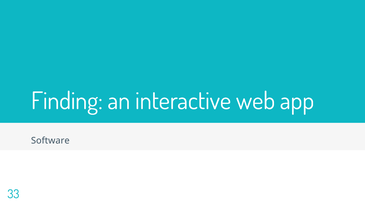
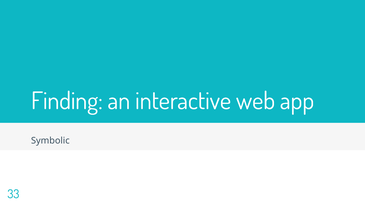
Software: Software -> Symbolic (50, 141)
